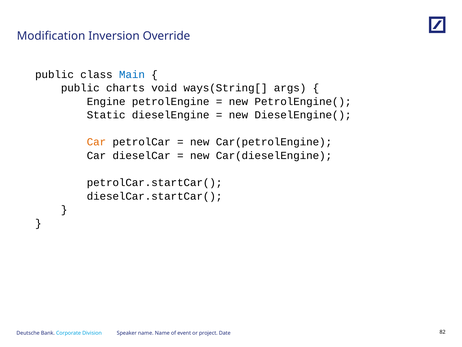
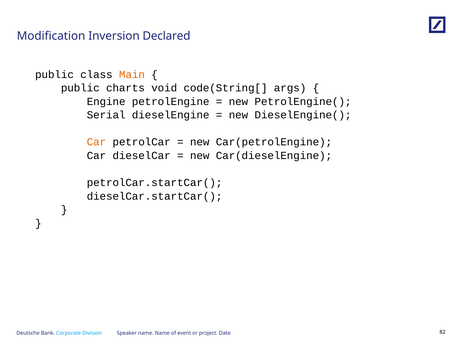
Override: Override -> Declared (166, 36)
Main colour: blue -> orange (132, 74)
ways(String[: ways(String[ -> code(String[ (226, 88)
Static: Static -> Serial (106, 115)
